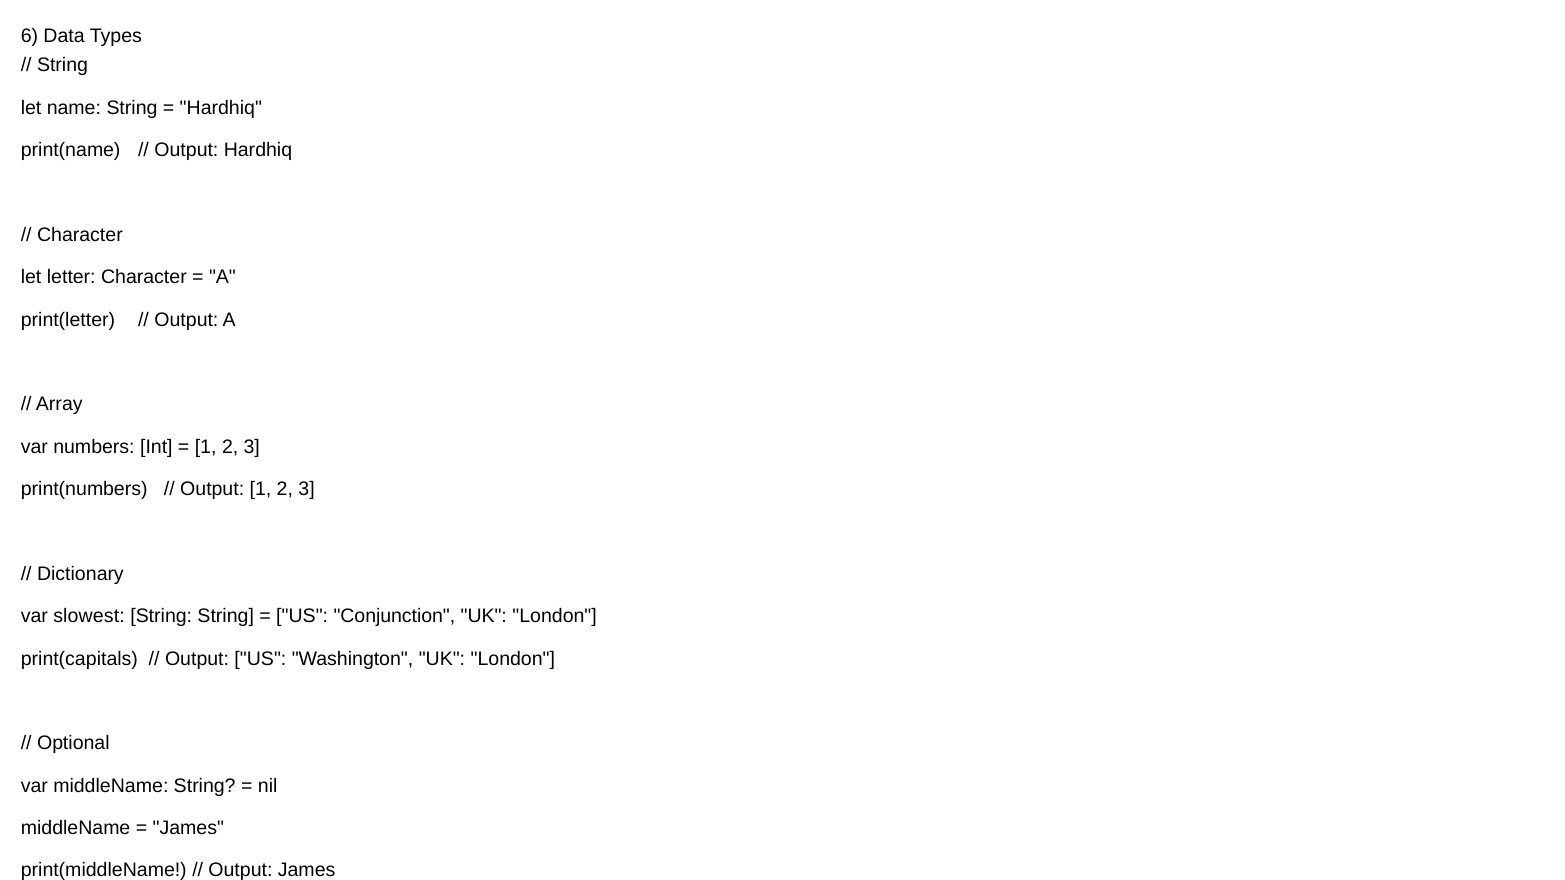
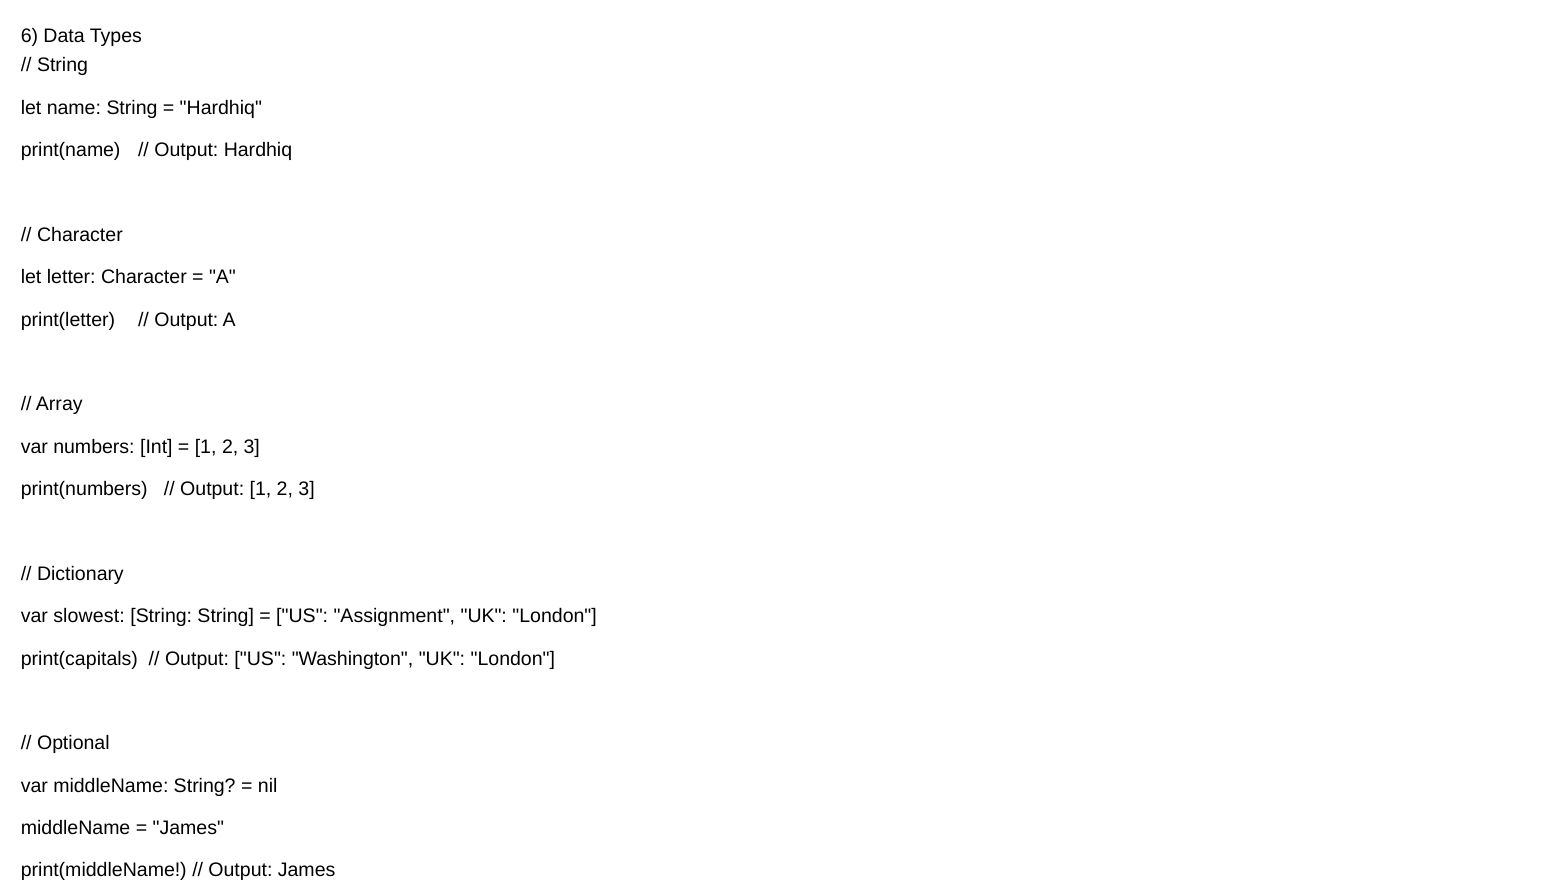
Conjunction: Conjunction -> Assignment (394, 616)
